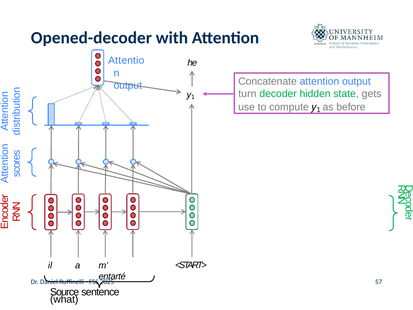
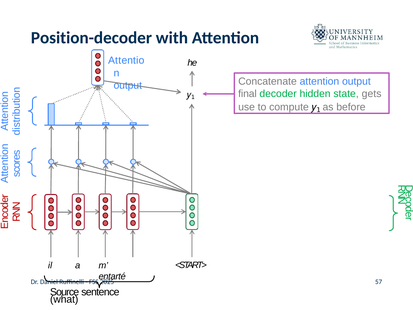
Opened-decoder: Opened-decoder -> Position-decoder (91, 38)
turn: turn -> final (247, 94)
